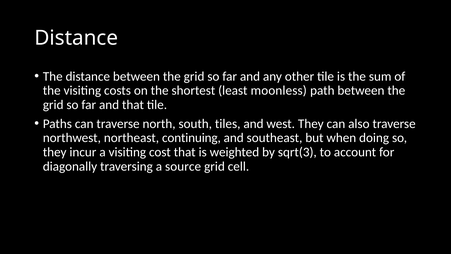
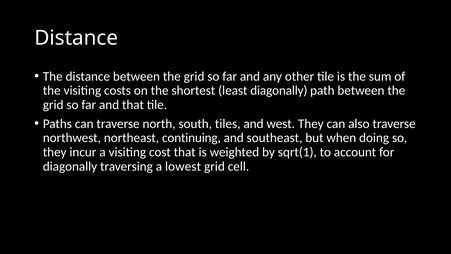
least moonless: moonless -> diagonally (279, 90)
sqrt(3: sqrt(3 -> sqrt(1 (297, 152)
source: source -> lowest (183, 166)
